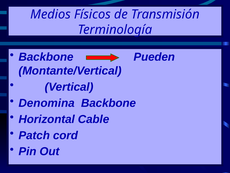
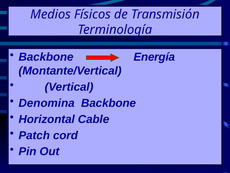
Pueden: Pueden -> Energía (154, 57)
